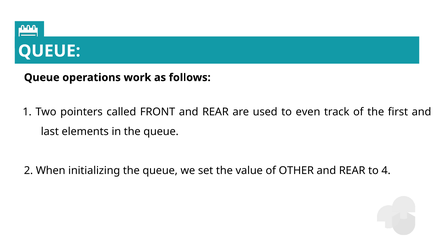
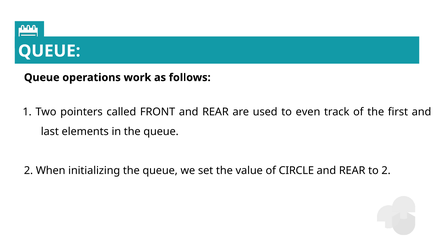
OTHER: OTHER -> CIRCLE (296, 171)
to 4: 4 -> 2 (386, 171)
